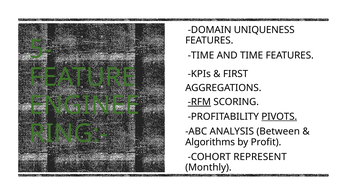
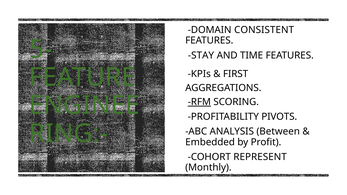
UNIQUENESS: UNIQUENESS -> CONSISTENT (264, 30)
TIME: TIME -> STAY (201, 55)
PIVOTS underline: present -> none (279, 117)
Algorithms: Algorithms -> Embedded (210, 142)
